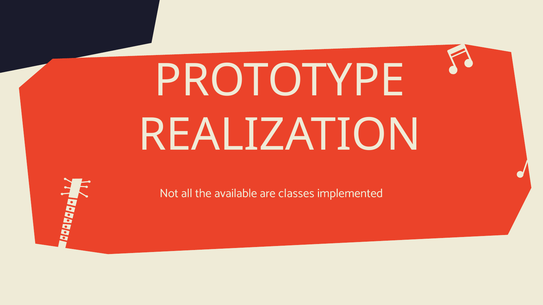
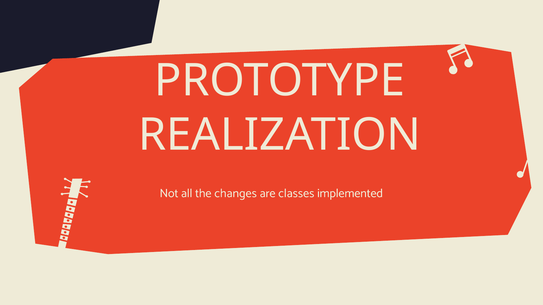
available: available -> changes (236, 193)
